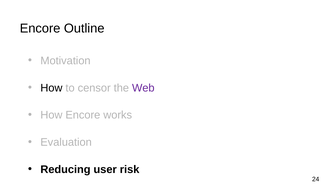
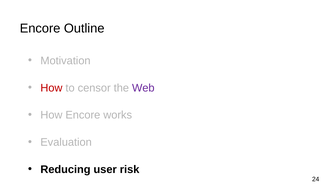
How colour: black -> red (51, 88)
